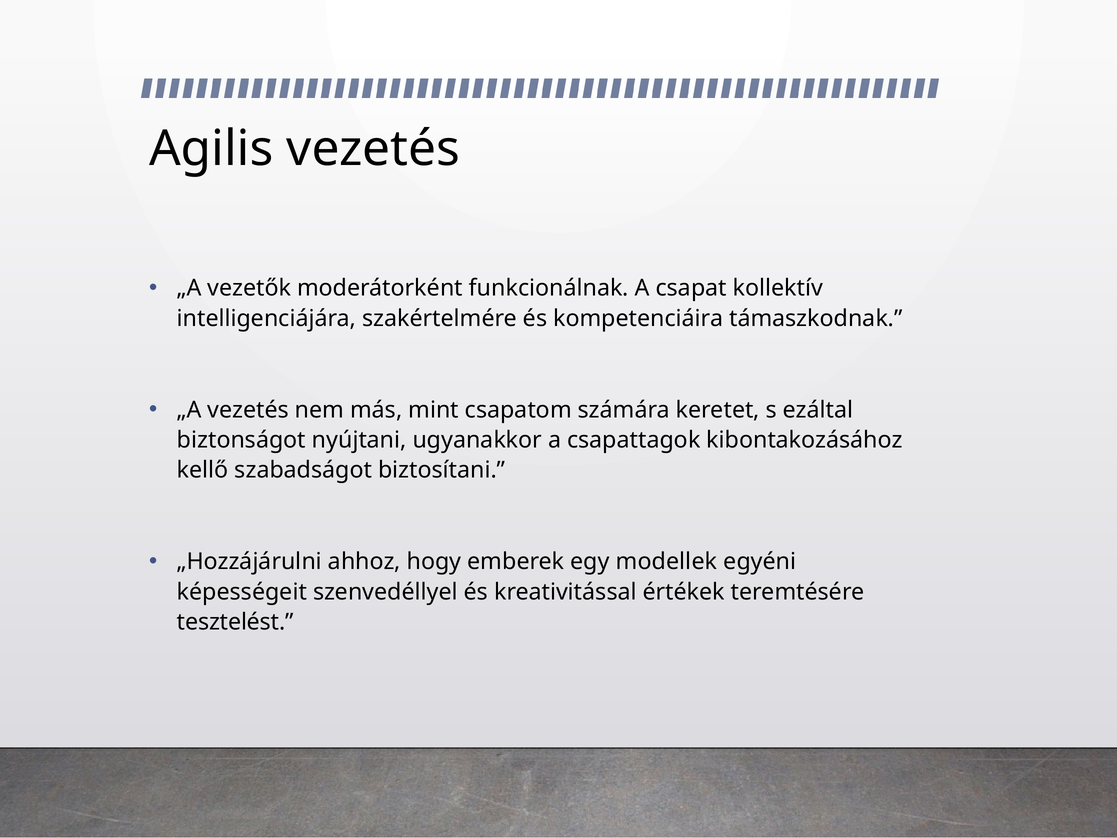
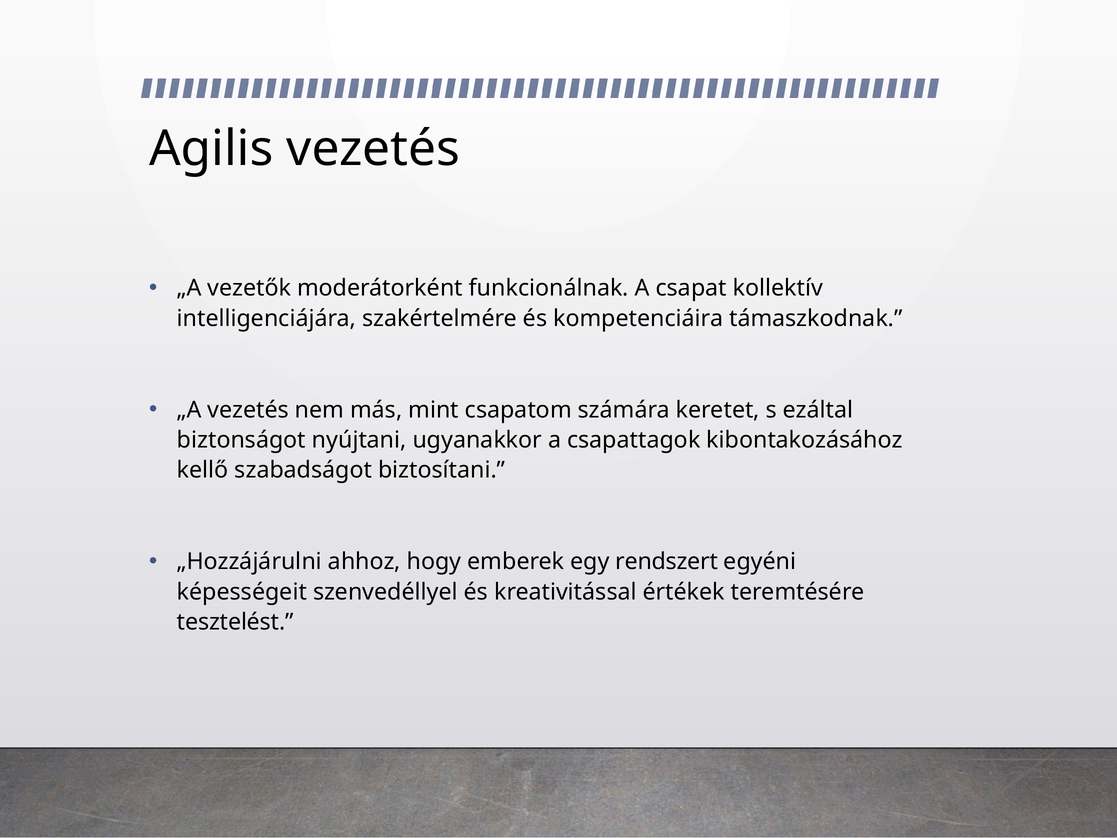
modellek: modellek -> rendszert (667, 562)
